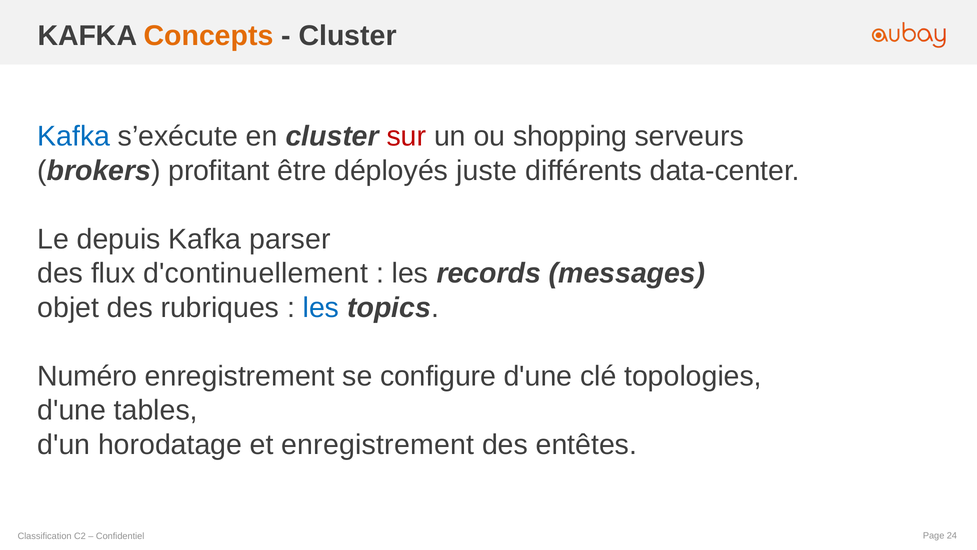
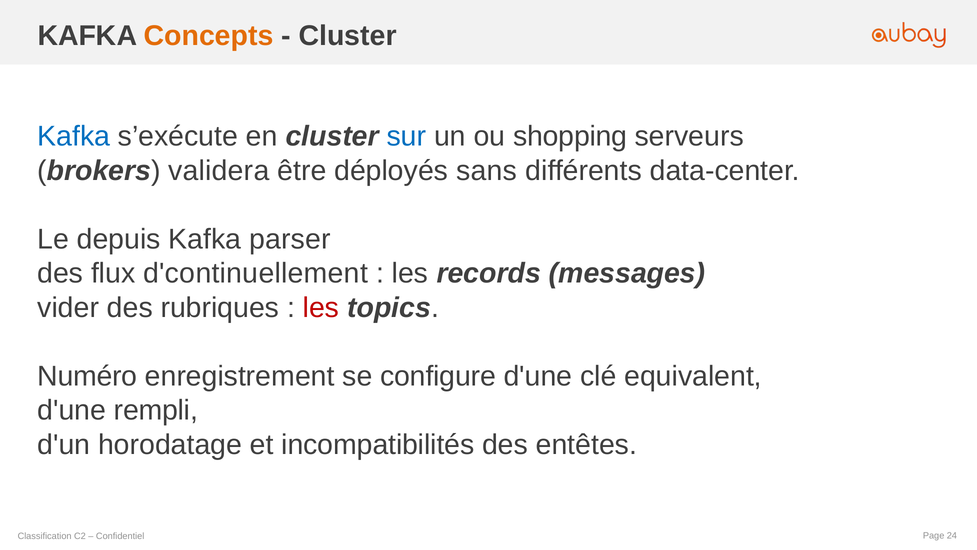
sur colour: red -> blue (407, 136)
profitant: profitant -> validera (219, 171)
juste: juste -> sans (487, 171)
objet: objet -> vider (68, 307)
les colour: blue -> red (321, 307)
topologies: topologies -> equivalent (693, 376)
tables: tables -> rempli (156, 410)
et enregistrement: enregistrement -> incompatibilités (378, 444)
